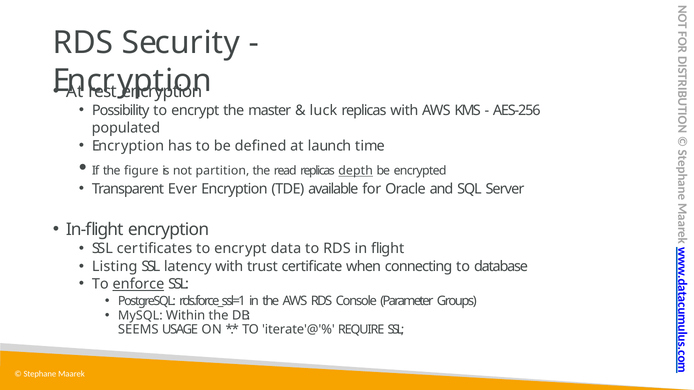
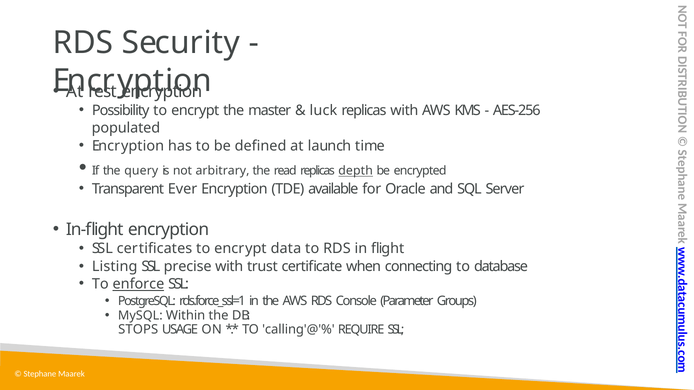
figure: figure -> query (141, 171)
partition: partition -> arbitrary (223, 171)
latency: latency -> precise (188, 267)
SEEMS: SEEMS -> STOPS (138, 330)
iterate'@'%: iterate'@'% -> calling'@'% (298, 330)
